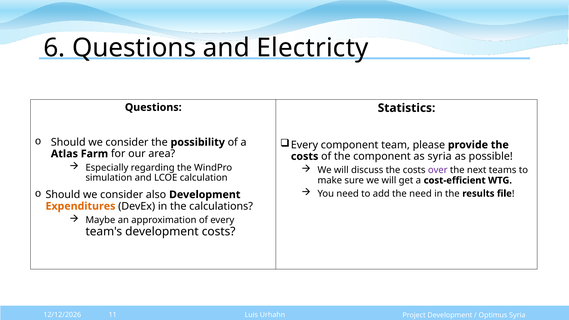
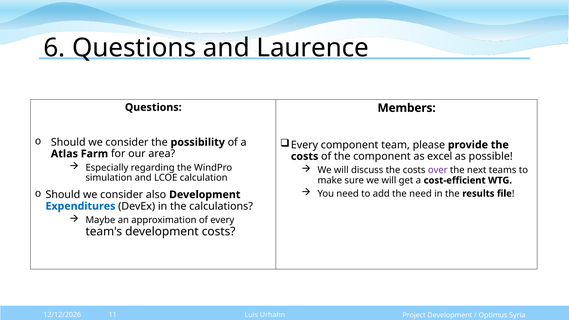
Electricty: Electricty -> Laurence (313, 48)
Statistics: Statistics -> Members (407, 108)
as syria: syria -> excel (440, 156)
Expenditures colour: orange -> blue (80, 206)
